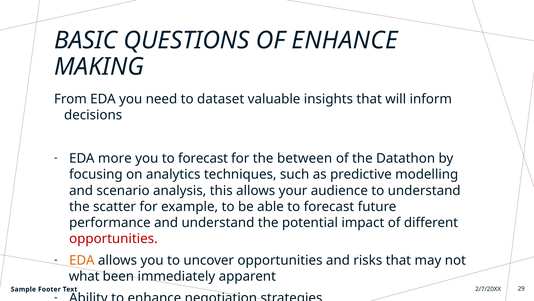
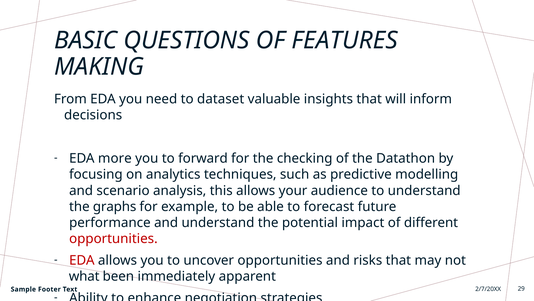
OF ENHANCE: ENHANCE -> FEATURES (345, 40)
you to forecast: forecast -> forward (203, 158)
between: between -> checking (305, 158)
scatter: scatter -> graphs (115, 206)
EDA colour: orange -> red (82, 260)
